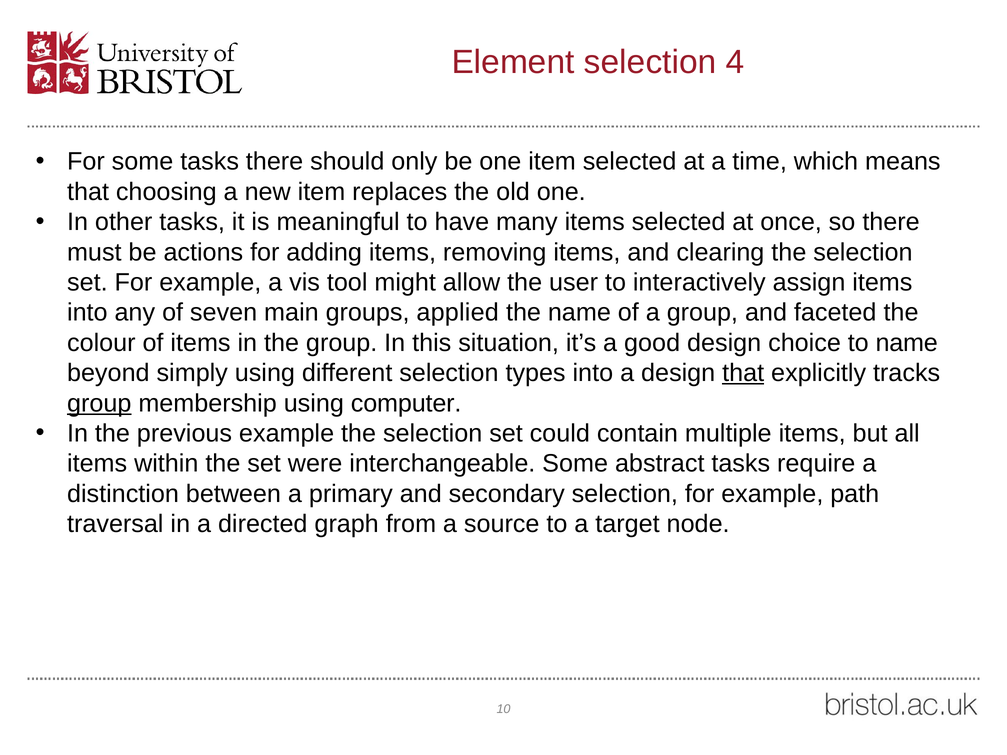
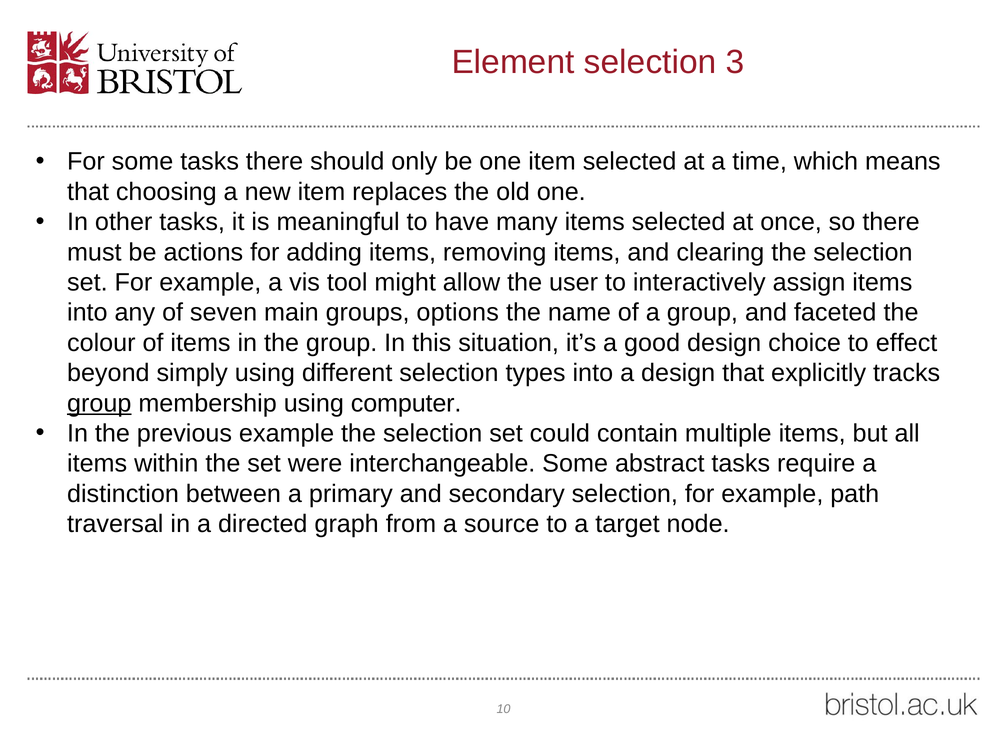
4: 4 -> 3 (735, 62)
applied: applied -> options (458, 313)
to name: name -> effect (907, 343)
that underline: present -> none (743, 373)
